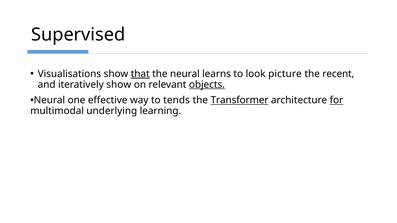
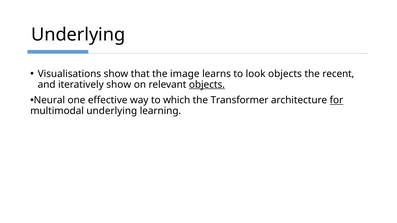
Supervised: Supervised -> Underlying (78, 35)
that underline: present -> none (140, 74)
the neural: neural -> image (185, 74)
look picture: picture -> objects (285, 74)
tends: tends -> which (177, 100)
Transformer underline: present -> none (240, 100)
